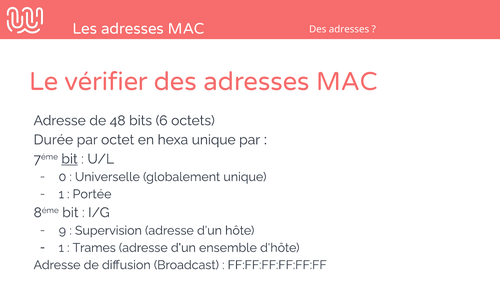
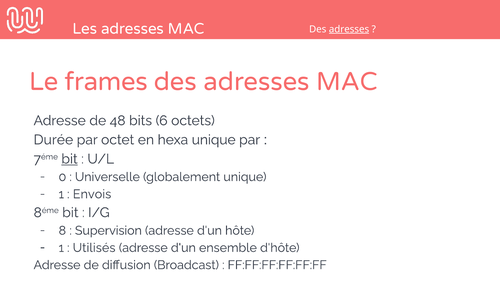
adresses underline: none -> present (349, 29)
vérifier: vérifier -> frames (106, 82)
Portée: Portée -> Envois (92, 194)
9: 9 -> 8 (62, 231)
Trames: Trames -> Utilisés (94, 248)
